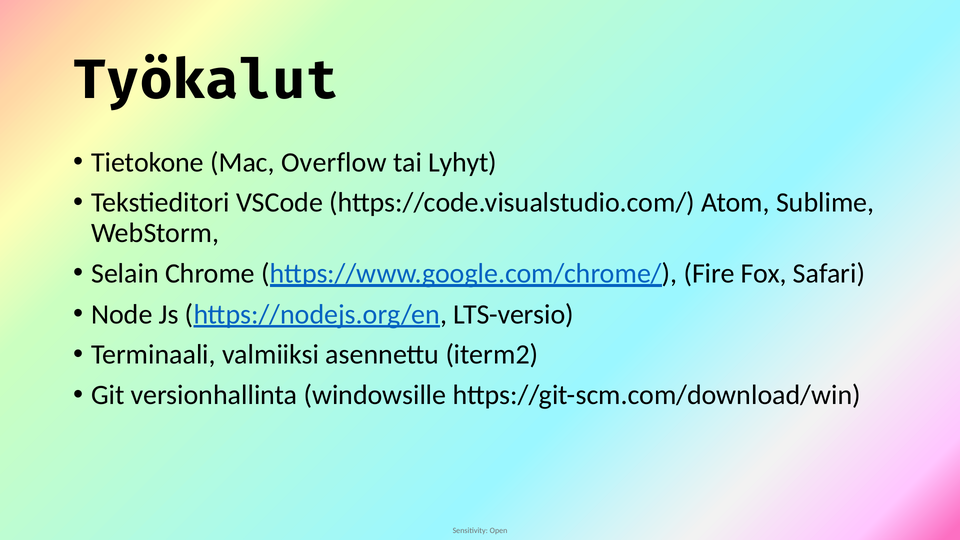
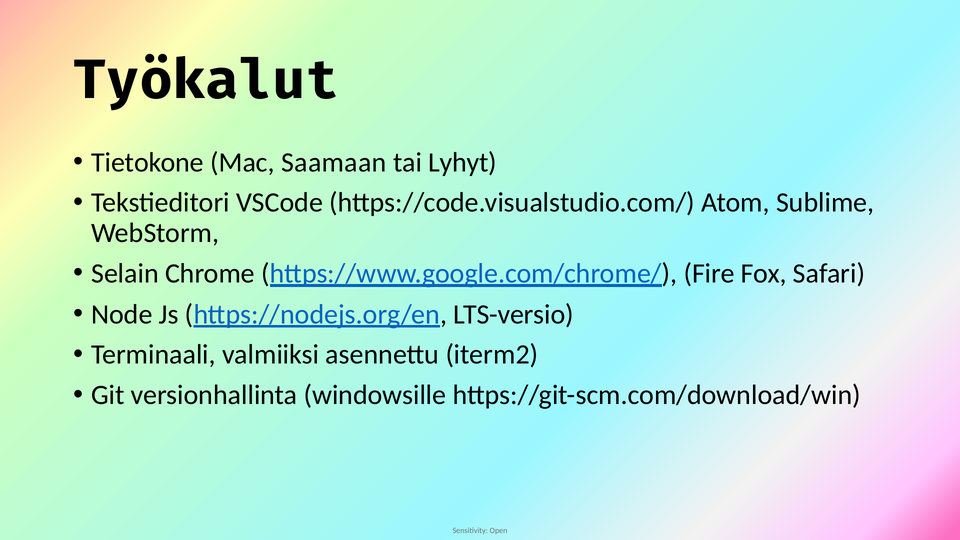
Overflow: Overflow -> Saamaan (334, 162)
